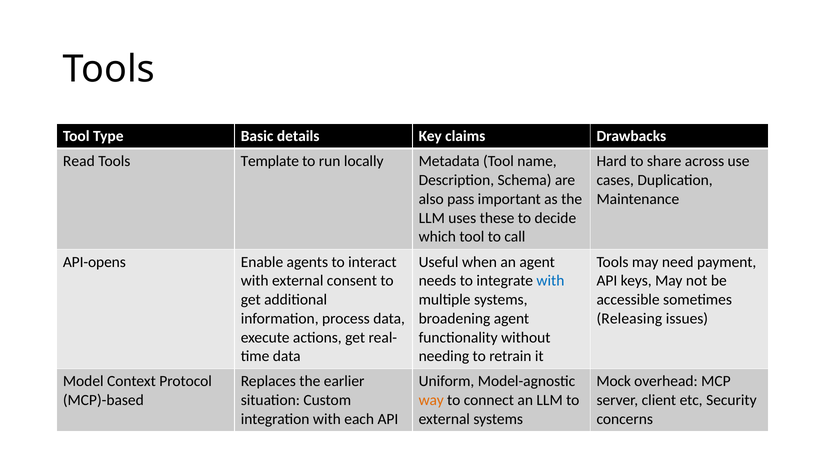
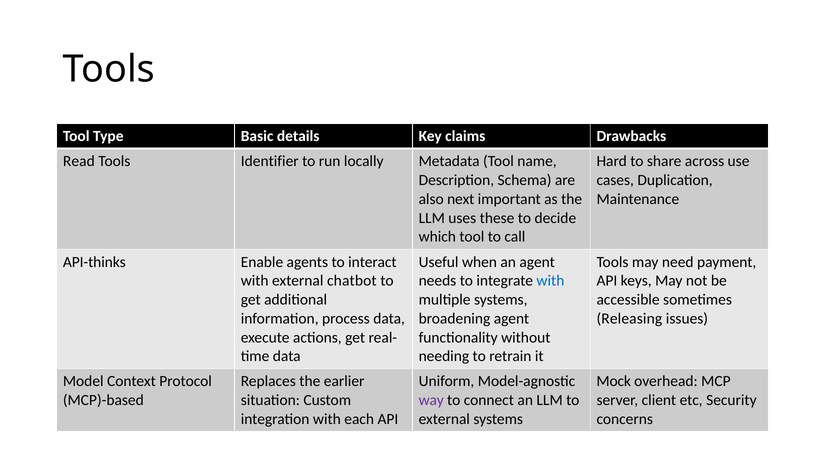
Template: Template -> Identifier (270, 161)
pass: pass -> next (461, 199)
API-opens: API-opens -> API-thinks (94, 262)
consent: consent -> chatbot (352, 281)
way colour: orange -> purple (431, 400)
